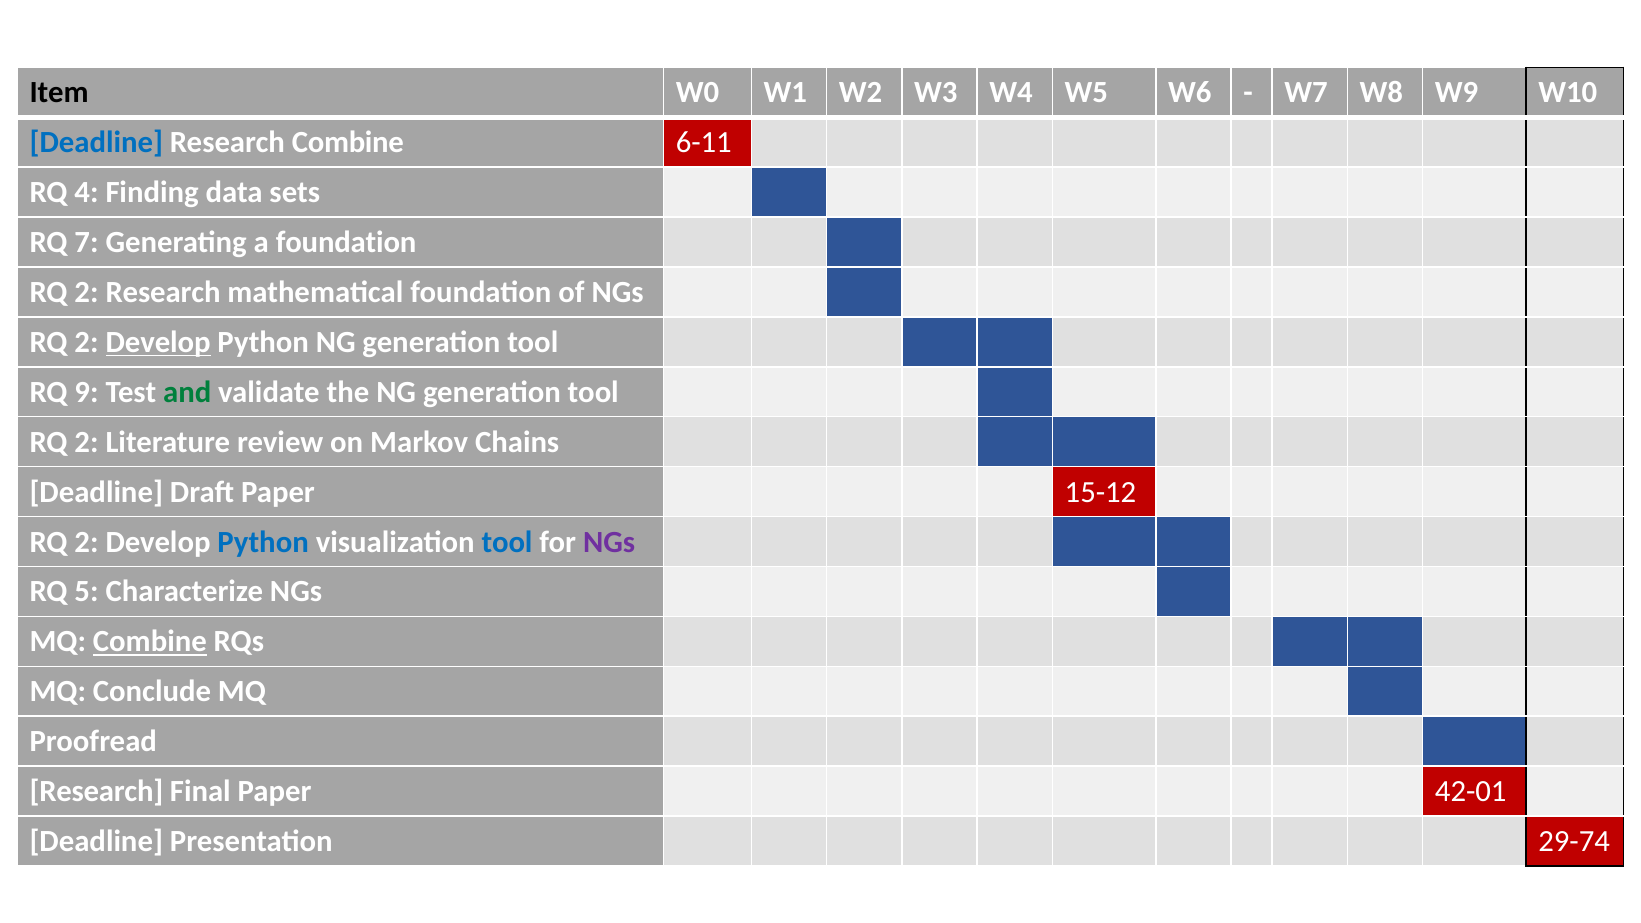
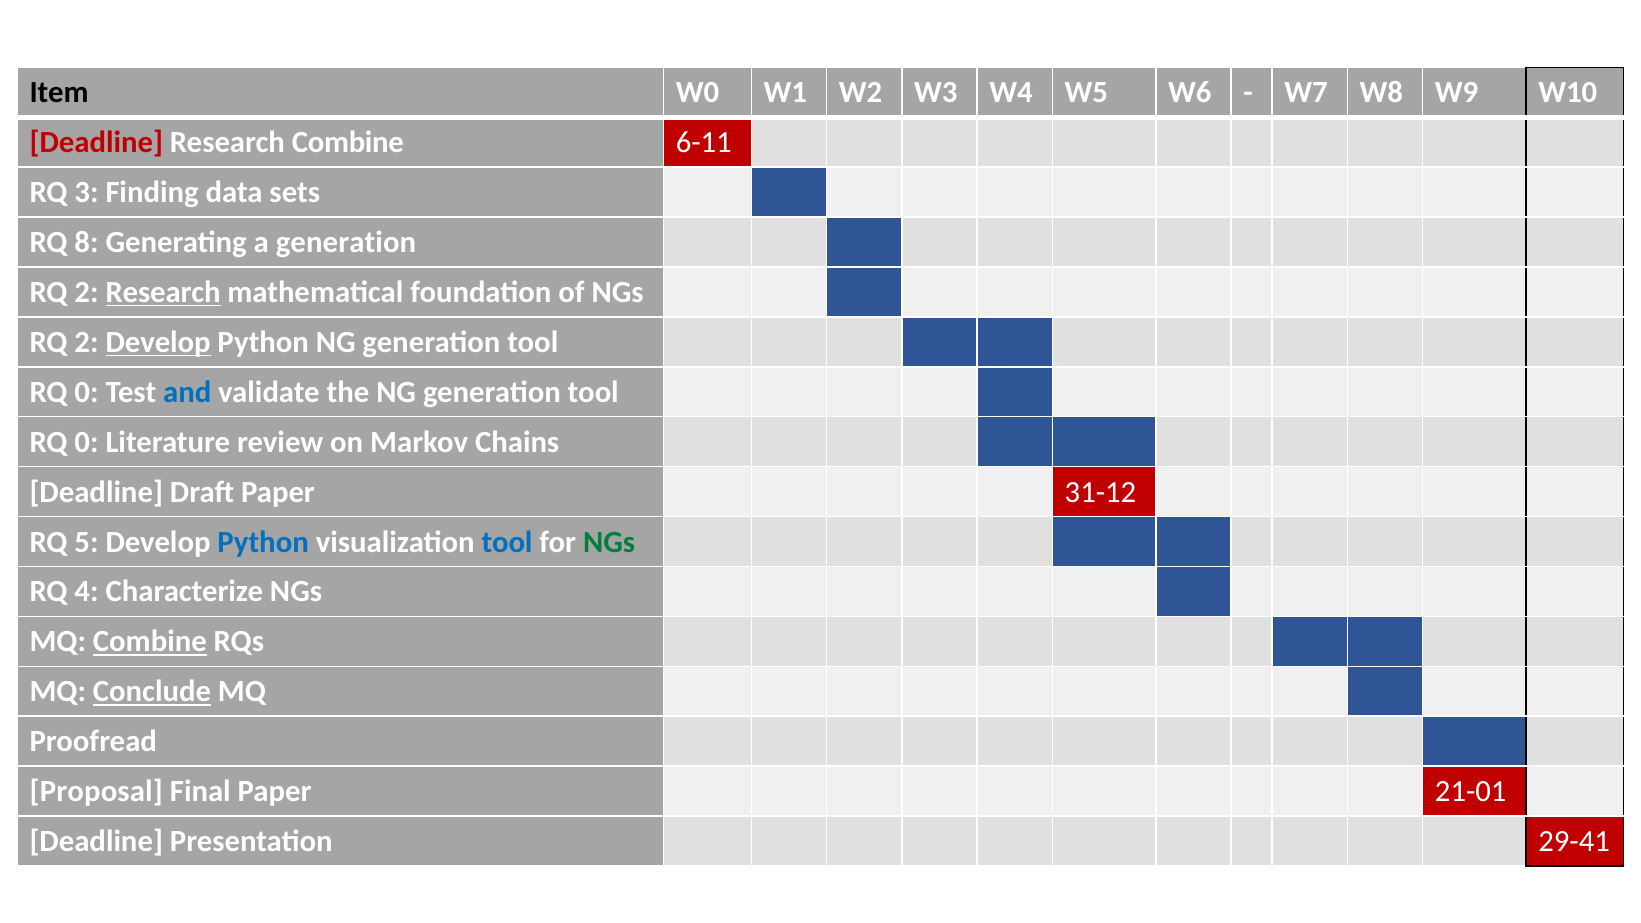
Deadline colour: blue -> red (96, 143)
4: 4 -> 3 (86, 193)
7: 7 -> 8 (86, 242)
a foundation: foundation -> generation (346, 242)
Research underline: none -> present (163, 292)
9: 9 -> 0 (86, 392)
and colour: green -> blue (187, 392)
2: 2 -> 0 (86, 442)
15-12: 15-12 -> 31-12 (1101, 492)
2: 2 -> 5 (86, 542)
NGs colour: purple -> green (609, 542)
5: 5 -> 4 (86, 592)
Conclude underline: none -> present (152, 692)
Research: Research -> Proposal (96, 791)
42-01: 42-01 -> 21-01 (1471, 791)
29-74: 29-74 -> 29-41 (1574, 841)
